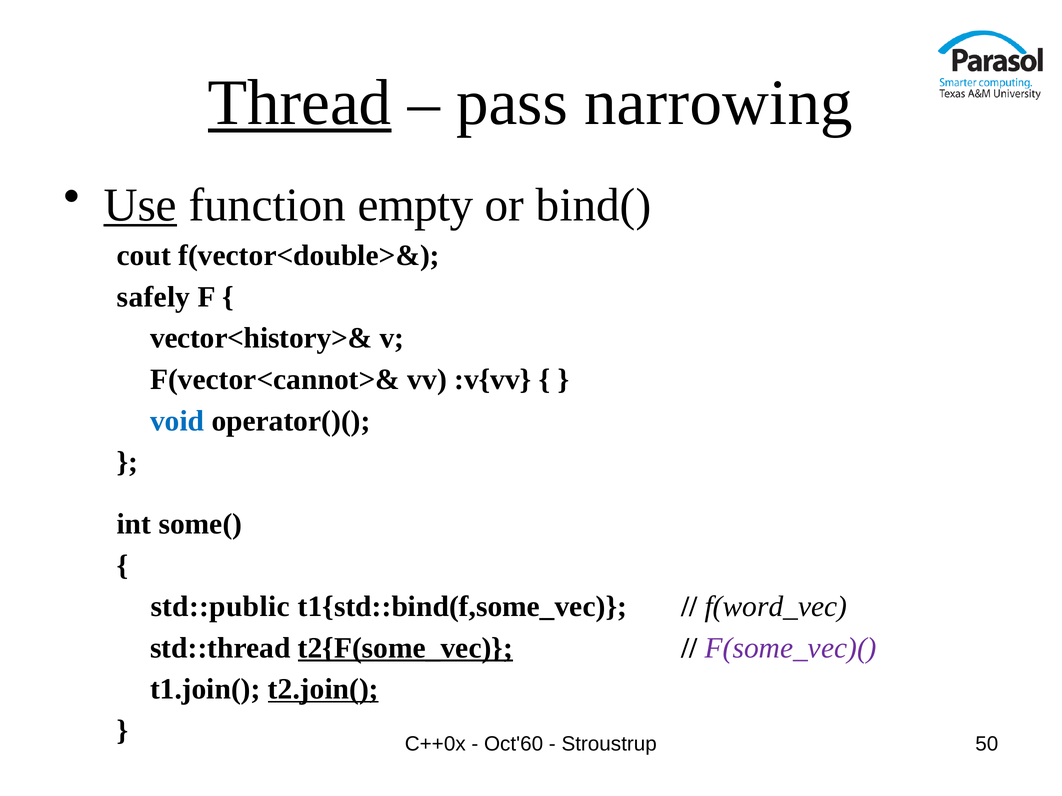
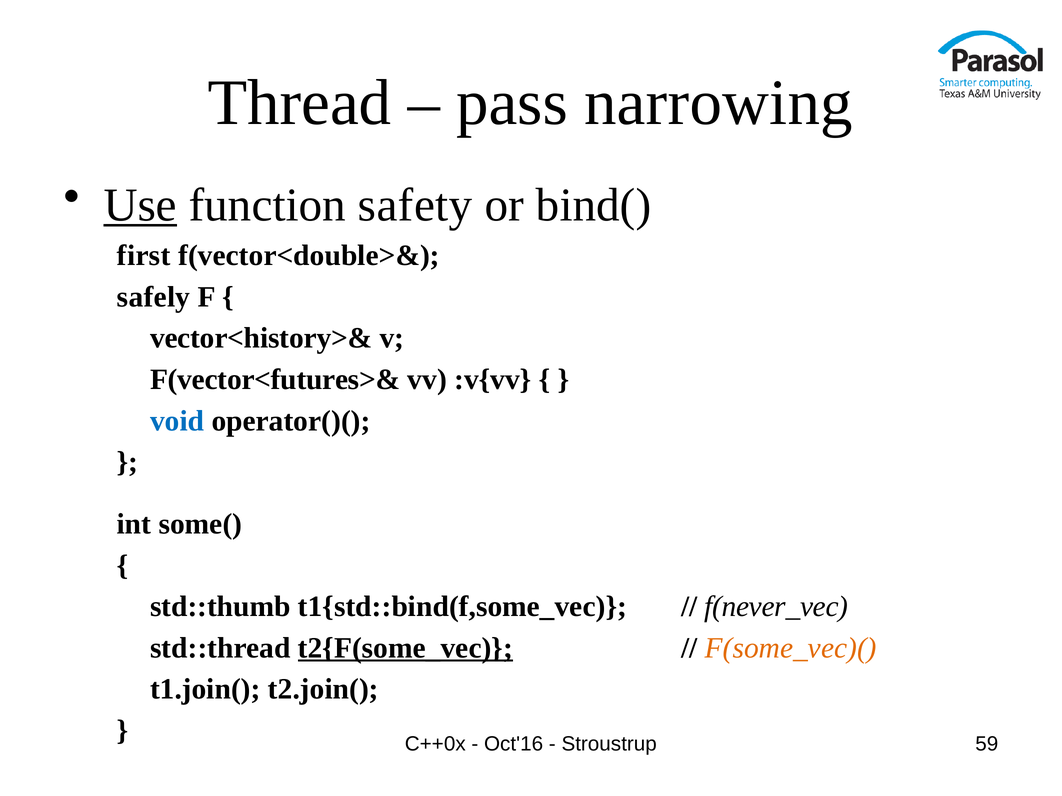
Thread underline: present -> none (300, 103)
empty: empty -> safety (415, 205)
cout: cout -> first (144, 256)
F(vector<cannot>&: F(vector<cannot>& -> F(vector<futures>& (275, 380)
std::public: std::public -> std::thumb (220, 607)
f(word_vec: f(word_vec -> f(never_vec (776, 607)
F(some_vec)( colour: purple -> orange (791, 648)
t2.join( underline: present -> none (323, 690)
Oct'60: Oct'60 -> Oct'16 (514, 744)
50: 50 -> 59 (987, 744)
